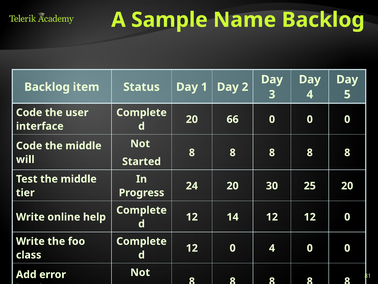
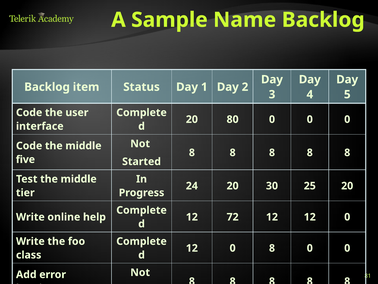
66: 66 -> 80 (233, 119)
will: will -> five (25, 159)
14: 14 -> 72 (233, 217)
0 4: 4 -> 8 (272, 248)
